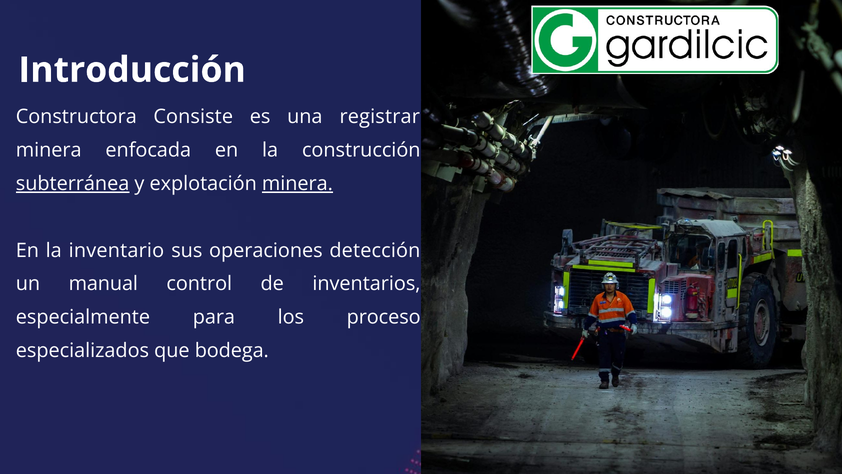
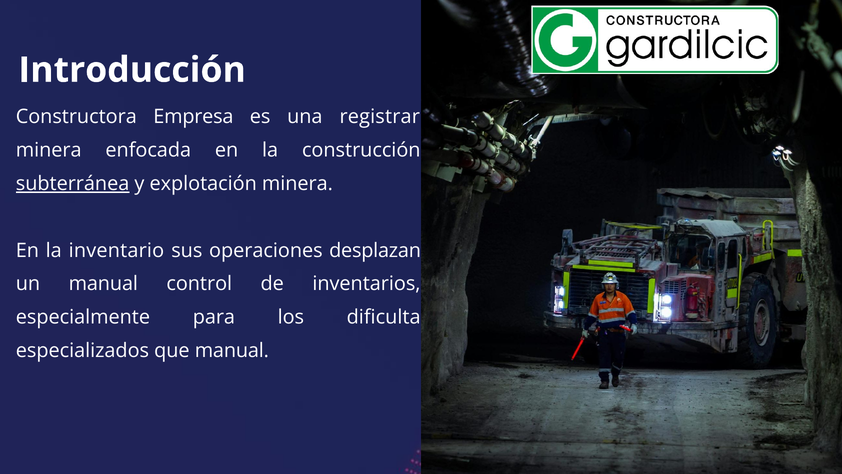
Consiste: Consiste -> Empresa (193, 117)
minera underline: present -> none (297, 183)
detección: detección -> desplazan (375, 250)
proceso: proceso -> dificulta (384, 317)
que bodega: bodega -> manual (232, 350)
